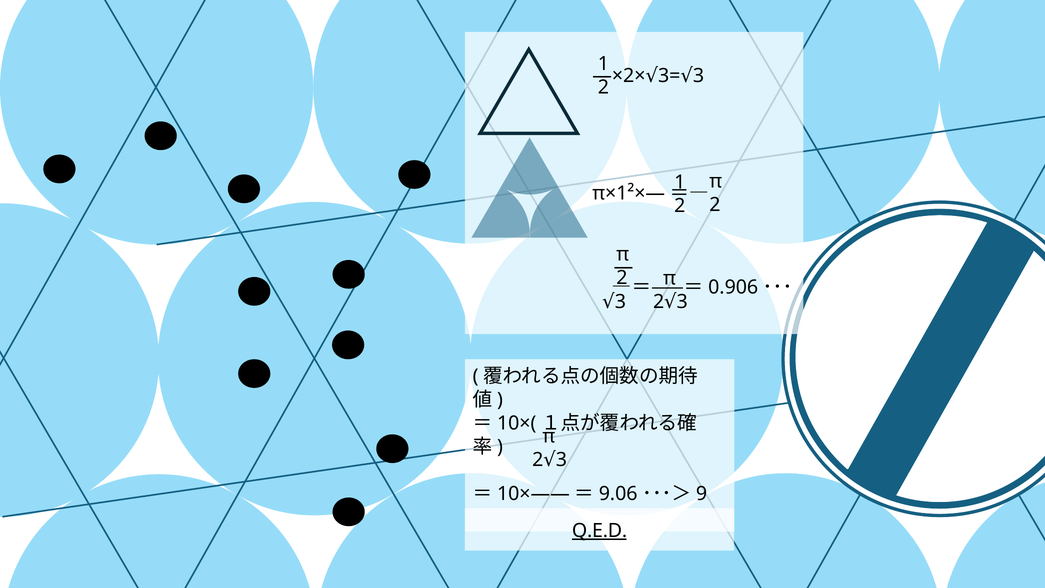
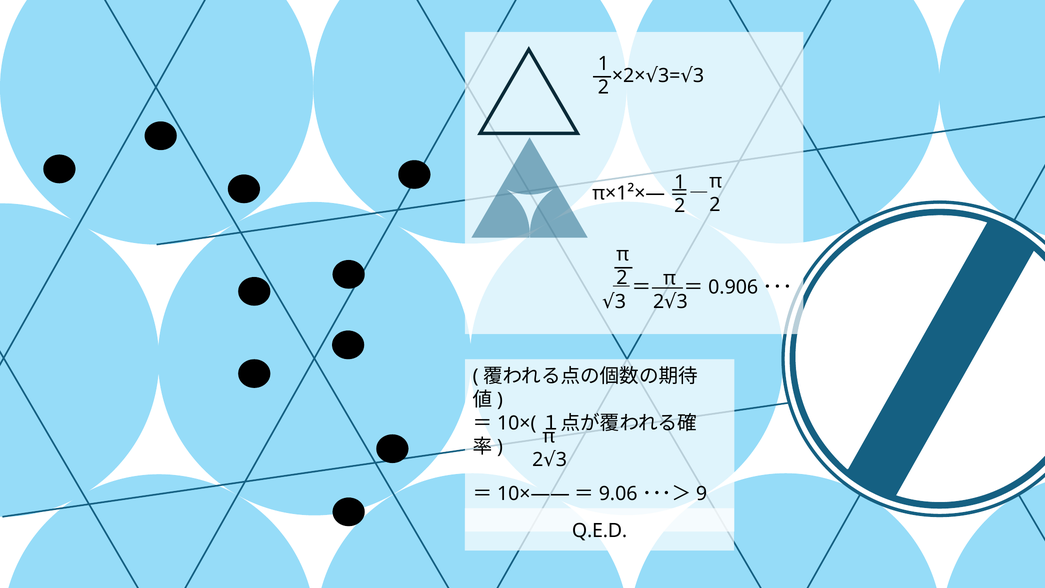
Q.E.D underline: present -> none (600, 531)
